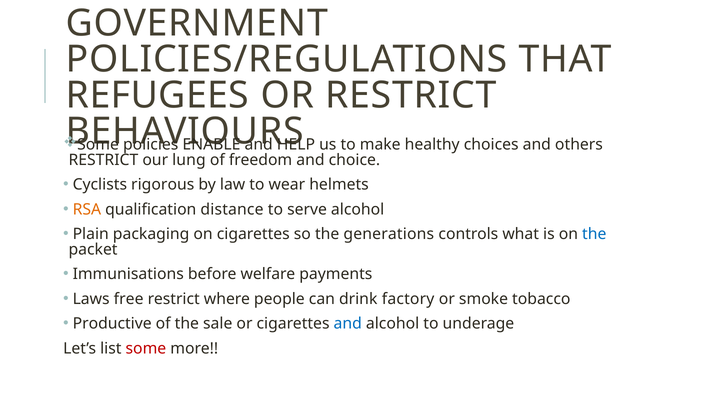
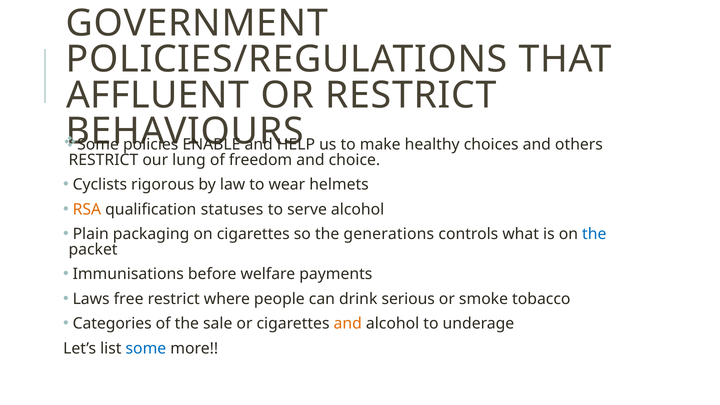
REFUGEES: REFUGEES -> AFFLUENT (157, 95)
distance: distance -> statuses (232, 210)
factory: factory -> serious (408, 299)
Productive: Productive -> Categories (112, 324)
and colour: blue -> orange (348, 324)
some colour: red -> blue (146, 348)
